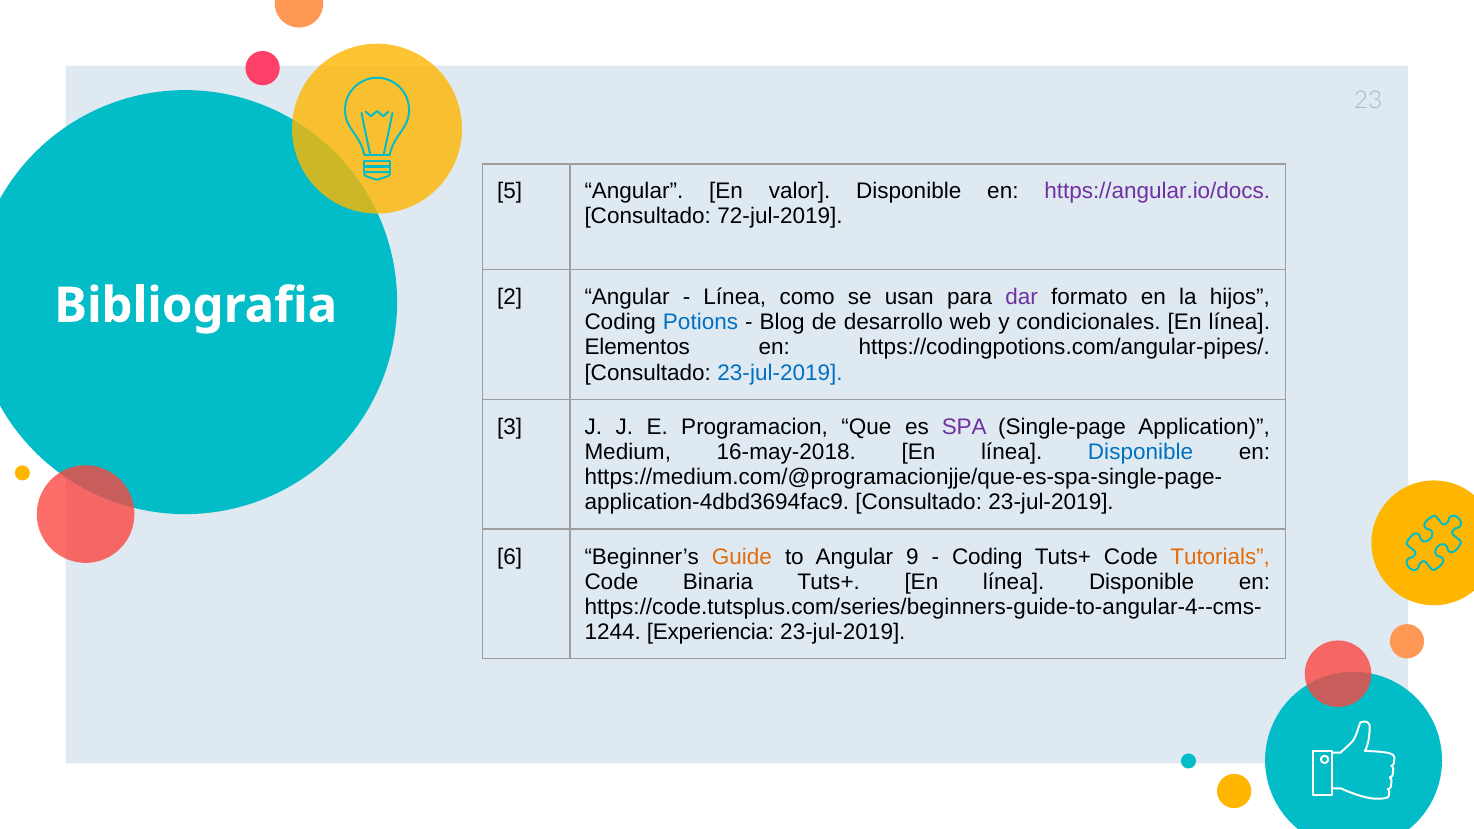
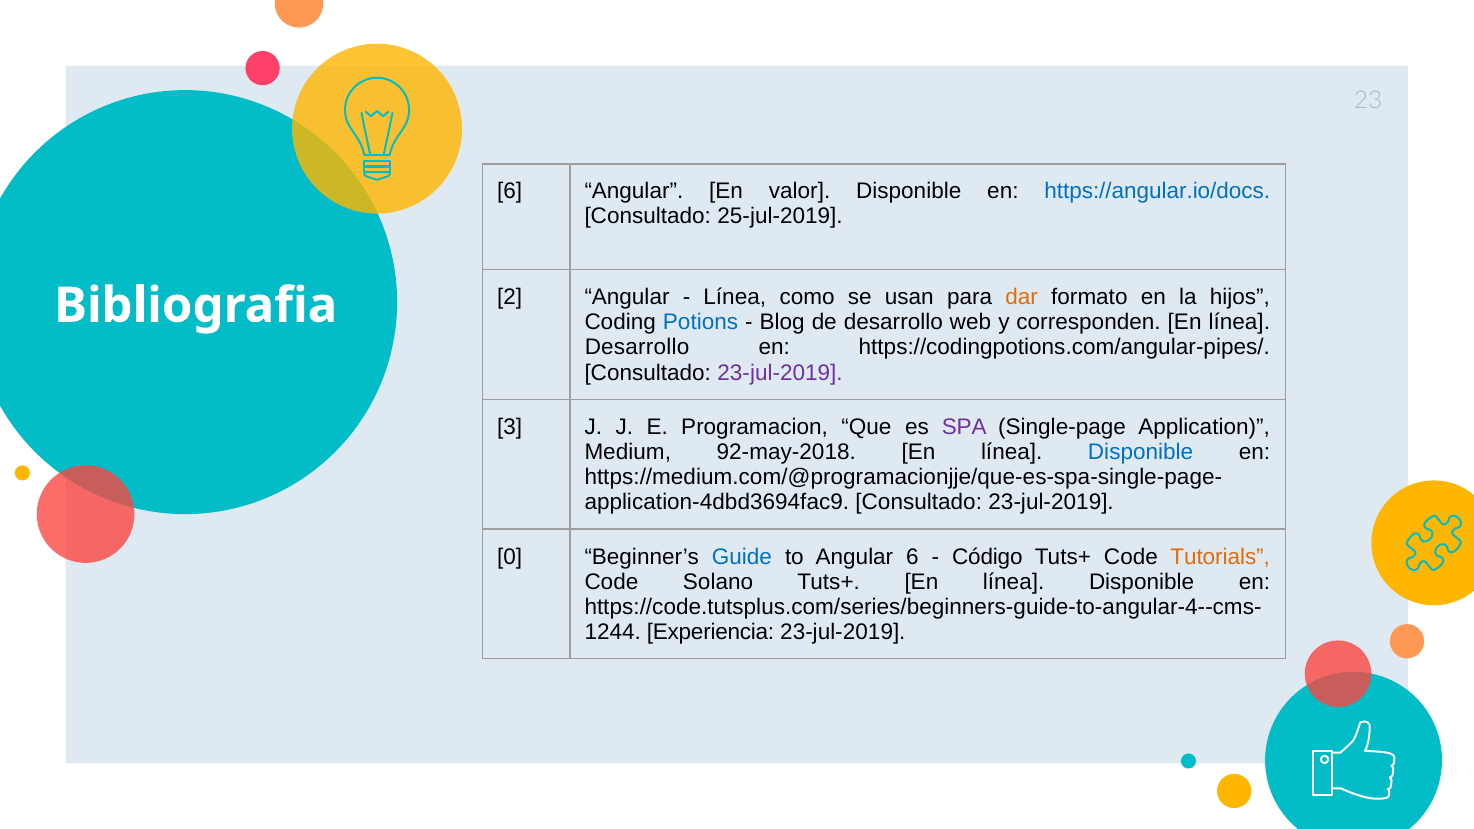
5: 5 -> 6 (510, 192)
https://angular.io/docs colour: purple -> blue (1157, 192)
72-jul-2019: 72-jul-2019 -> 25-jul-2019 (780, 217)
dar colour: purple -> orange (1022, 297)
condicionales: condicionales -> corresponden (1089, 323)
Elementos: Elementos -> Desarrollo (637, 348)
23-jul-2019 colour: blue -> purple (780, 373)
16-may-2018: 16-may-2018 -> 92-may-2018 (786, 452)
6: 6 -> 0 (510, 557)
Guide colour: orange -> blue (742, 557)
Angular 9: 9 -> 6 (912, 557)
Coding: Coding -> Código (987, 557)
Binaria: Binaria -> Solano (718, 582)
